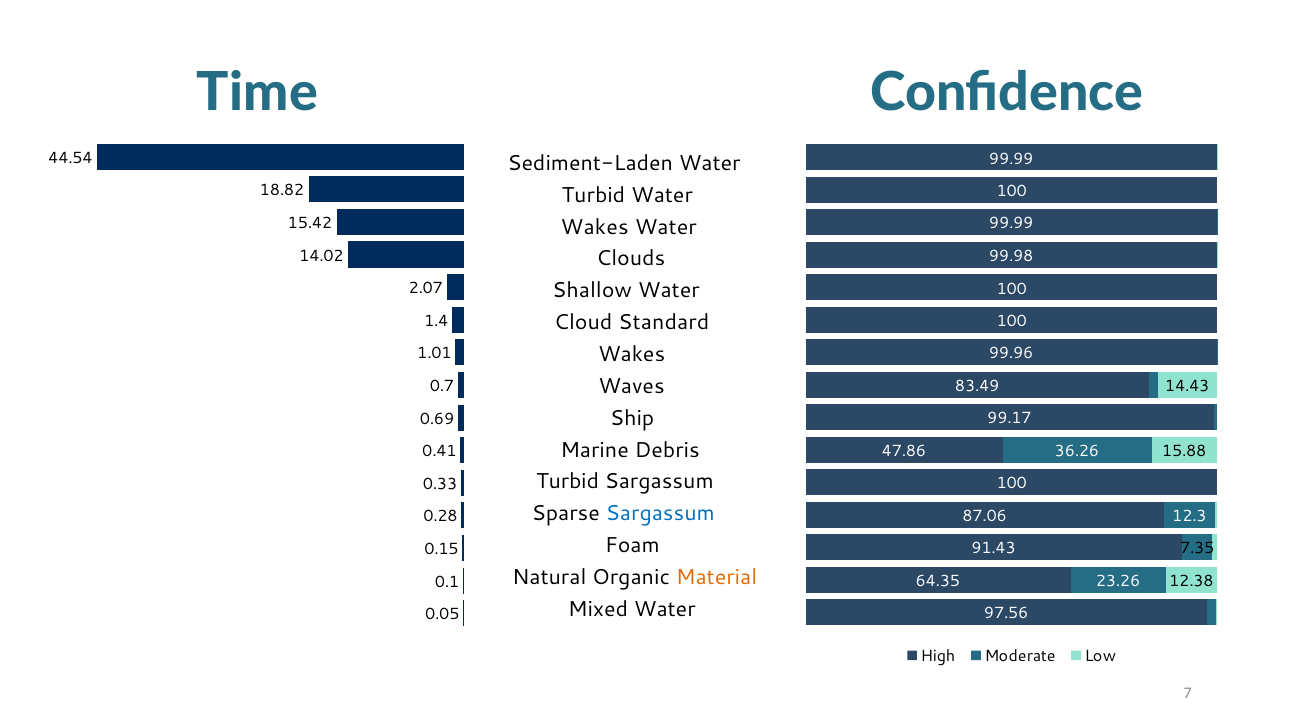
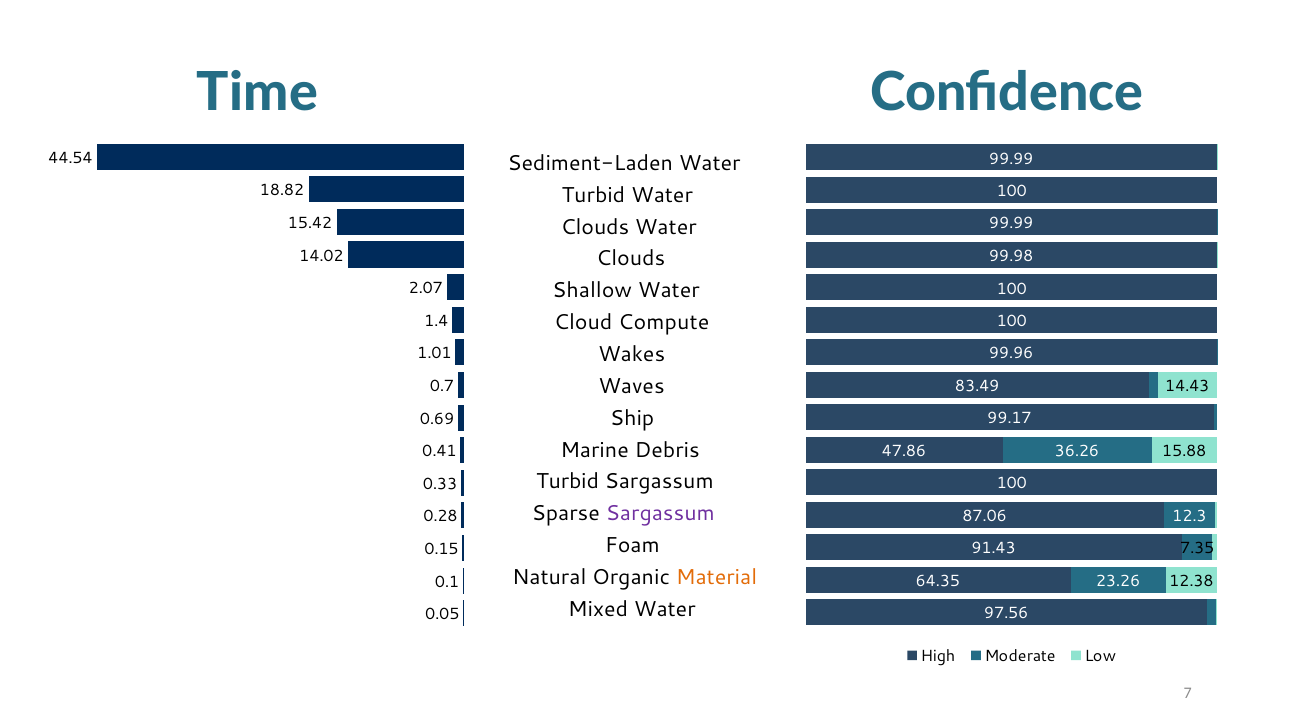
Wakes: Wakes -> Clouds (595, 227)
Standard: Standard -> Compute (664, 322)
Sargassum colour: blue -> purple (660, 513)
